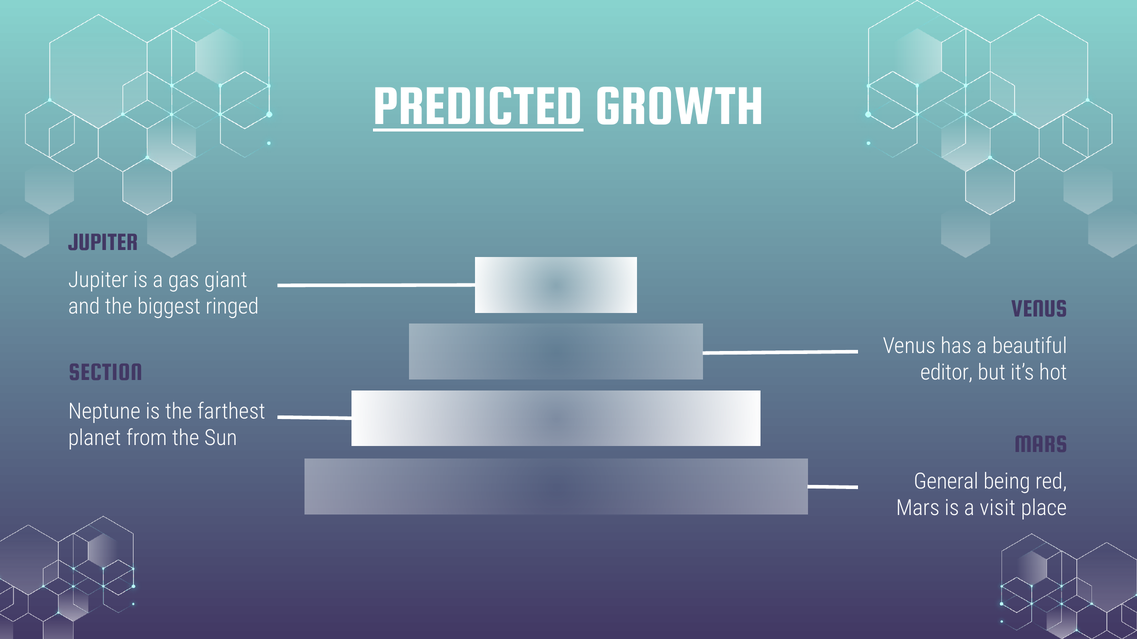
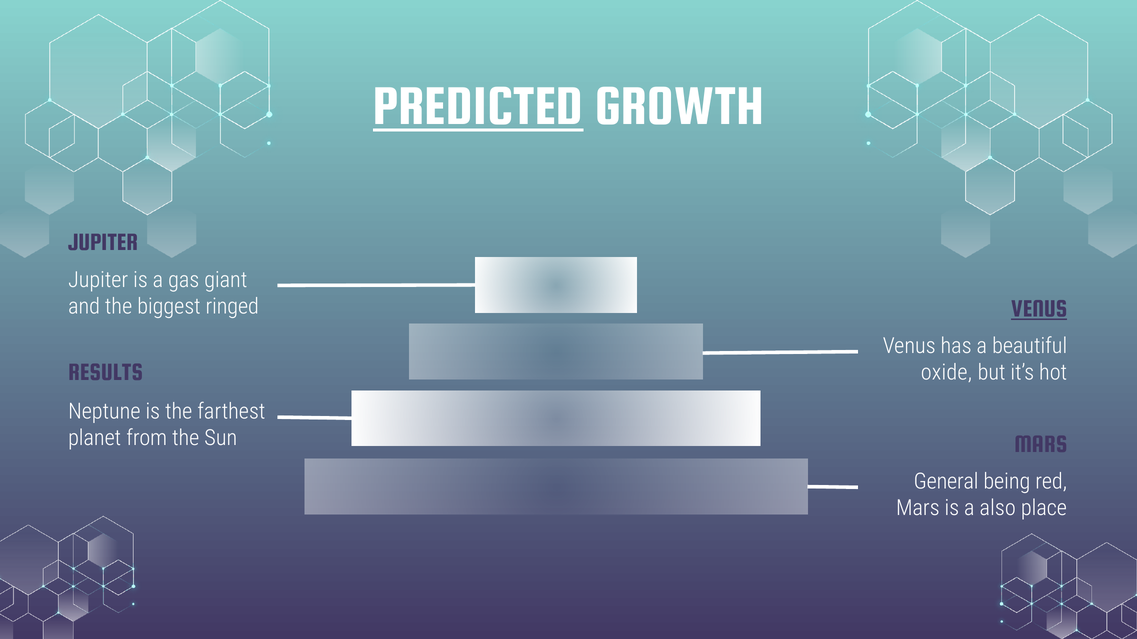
VENUS underline: none -> present (1039, 309)
SECTION: SECTION -> RESULTS (106, 372)
editor: editor -> oxide (946, 373)
visit: visit -> also (998, 509)
